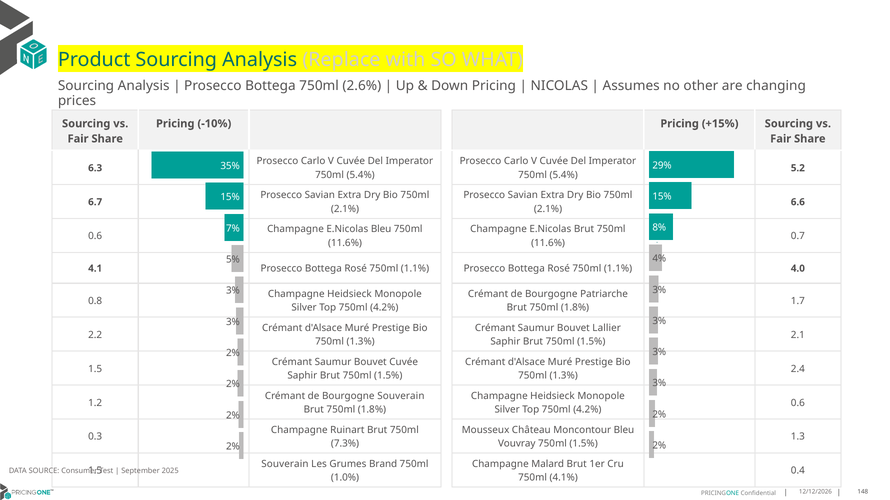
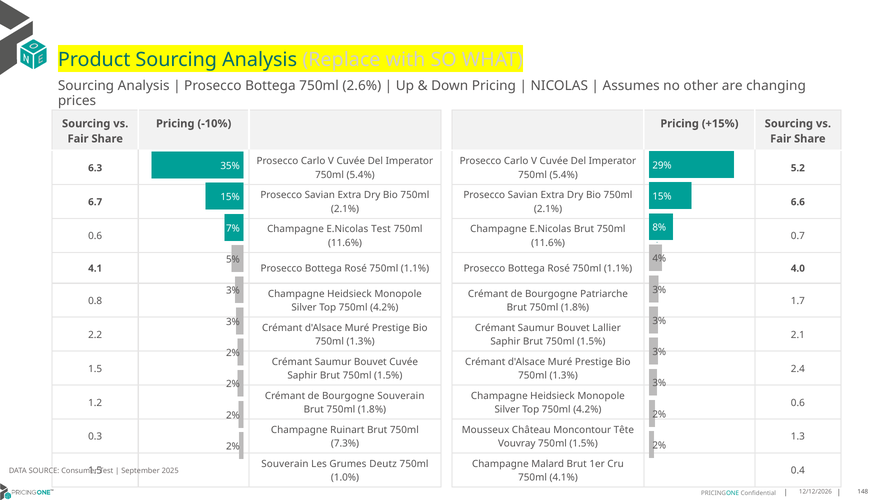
E.Nicolas Bleu: Bleu -> Test (381, 229)
Moncontour Bleu: Bleu -> Tête (624, 430)
Brand: Brand -> Deutz (383, 464)
